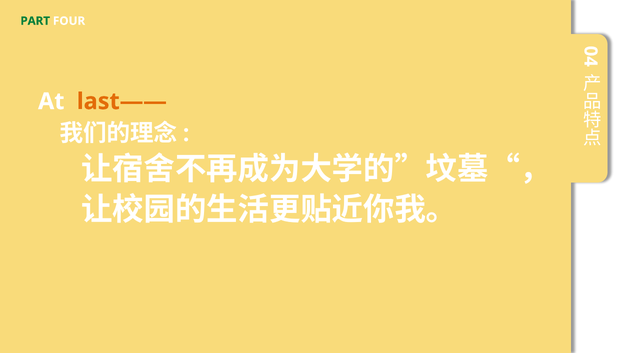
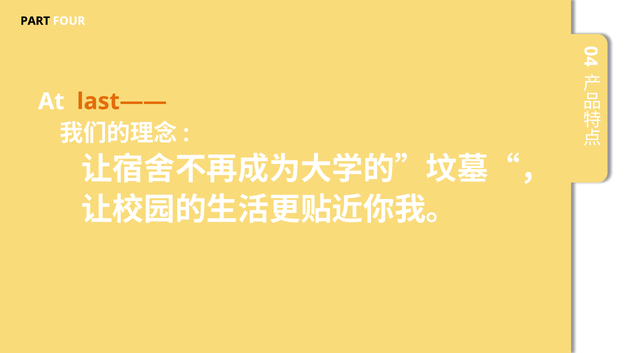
PART colour: green -> black (35, 21)
